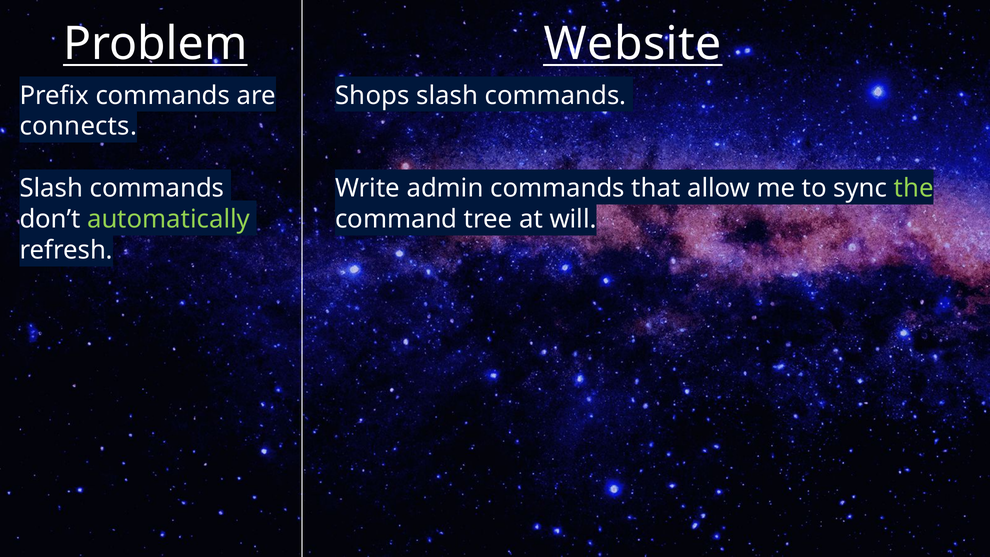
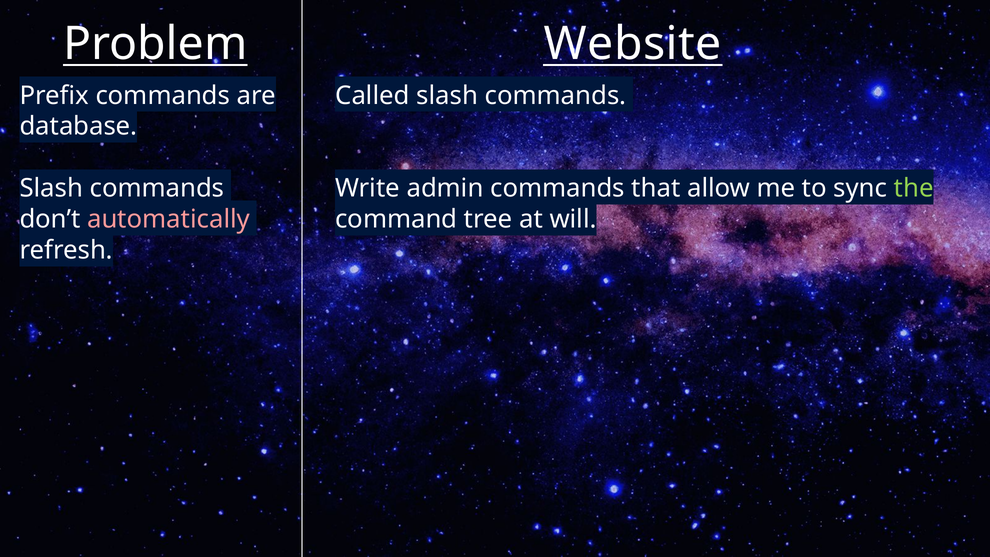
Shops: Shops -> Called (372, 96)
connects: connects -> database (78, 126)
automatically colour: light green -> pink (169, 219)
